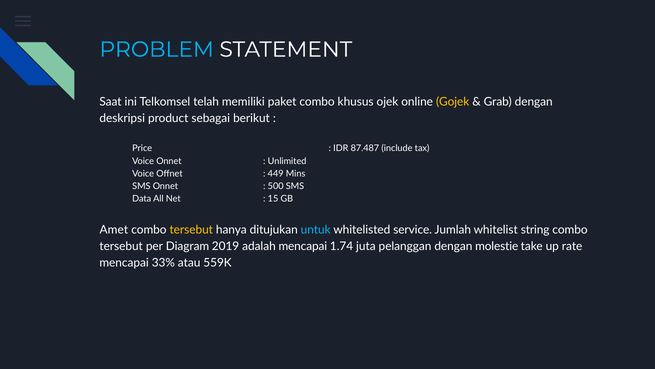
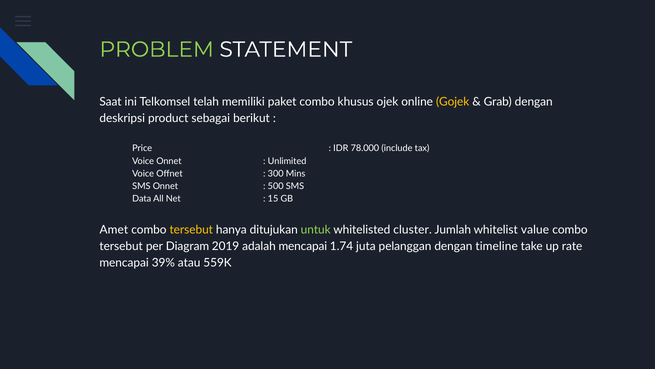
PROBLEM colour: light blue -> light green (157, 49)
87.487: 87.487 -> 78.000 (365, 148)
449: 449 -> 300 (276, 173)
untuk colour: light blue -> light green (316, 230)
service: service -> cluster (413, 230)
string: string -> value (535, 230)
molestie: molestie -> timeline (497, 246)
33%: 33% -> 39% (163, 262)
